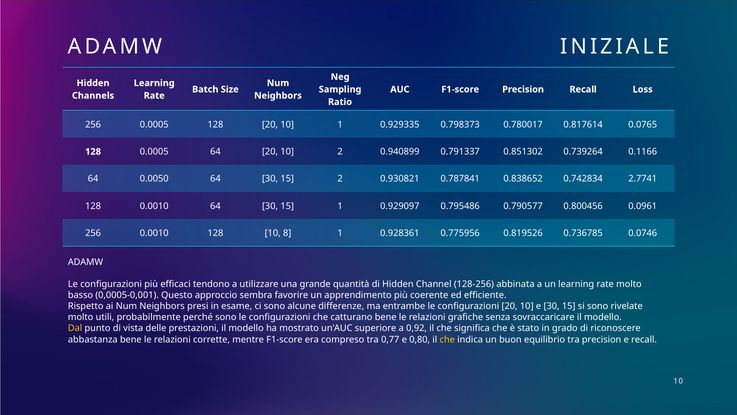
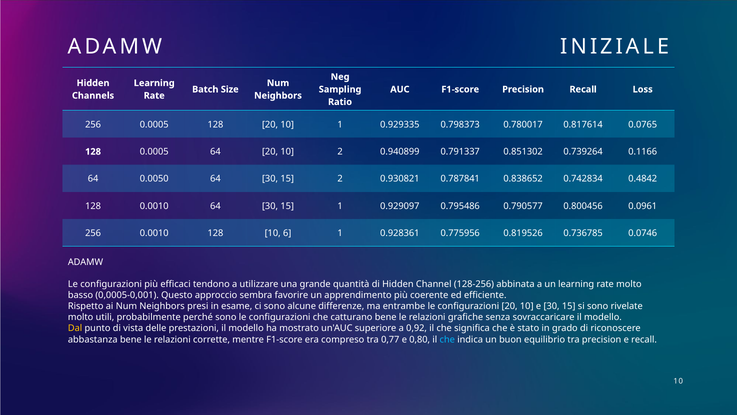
2.7741: 2.7741 -> 0.4842 (643, 179)
8: 8 -> 6 (287, 233)
che colour: yellow -> light blue (447, 339)
